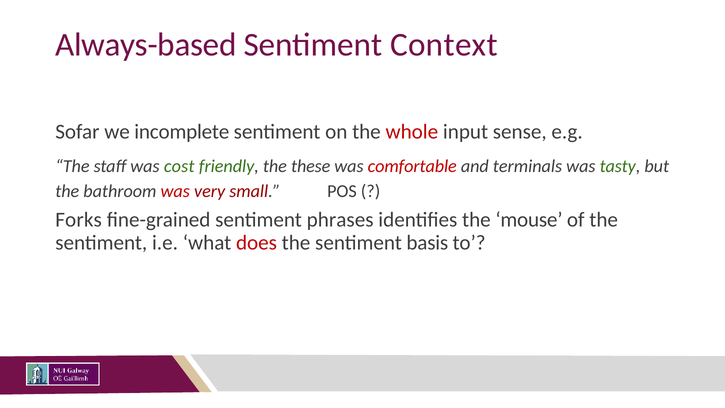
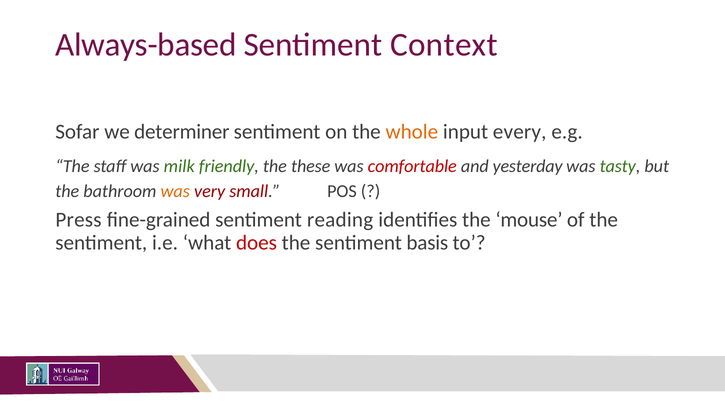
incomplete: incomplete -> determiner (182, 132)
whole colour: red -> orange (412, 132)
sense: sense -> every (520, 132)
cost: cost -> milk (179, 166)
terminals: terminals -> yesterday (528, 166)
was colour: red -> orange (175, 191)
Forks: Forks -> Press (79, 220)
phrases: phrases -> reading (340, 220)
